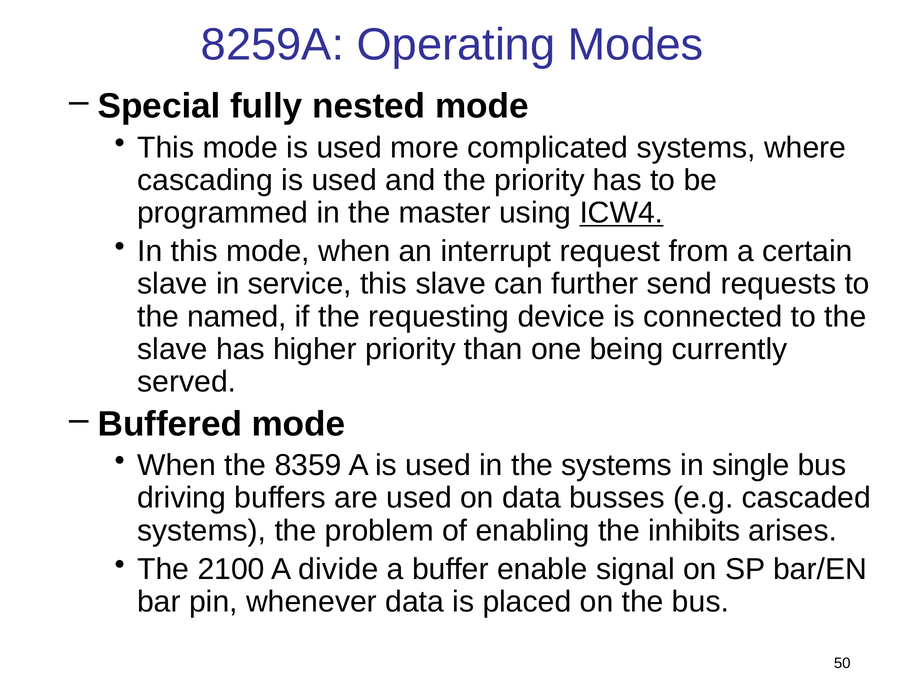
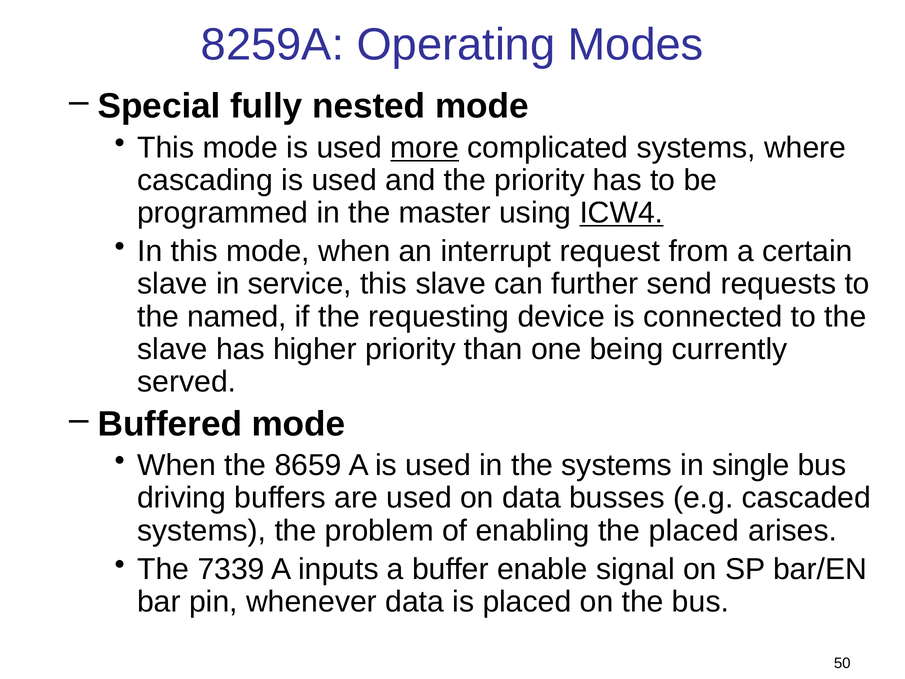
more underline: none -> present (425, 148)
8359: 8359 -> 8659 (308, 465)
the inhibits: inhibits -> placed (694, 530)
2100: 2100 -> 7339 (231, 569)
divide: divide -> inputs (338, 569)
